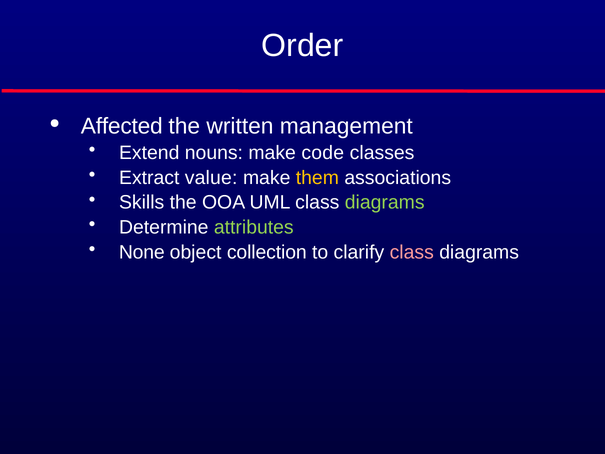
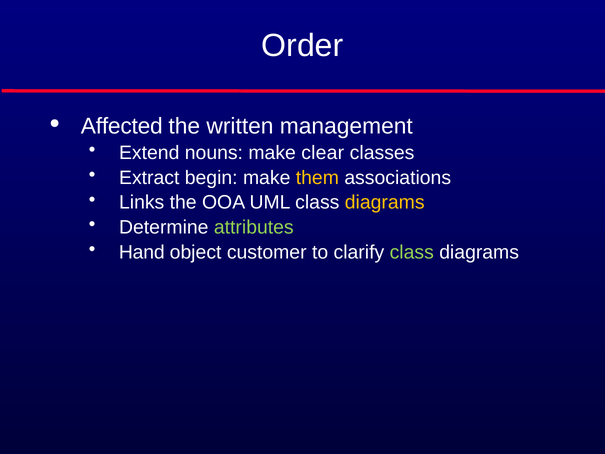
code: code -> clear (323, 153)
value: value -> begin (211, 178)
Skills: Skills -> Links (142, 202)
diagrams colour: light green -> yellow (385, 202)
None: None -> Hand (142, 252)
collection: collection -> customer (267, 252)
class colour: pink -> light green (412, 252)
